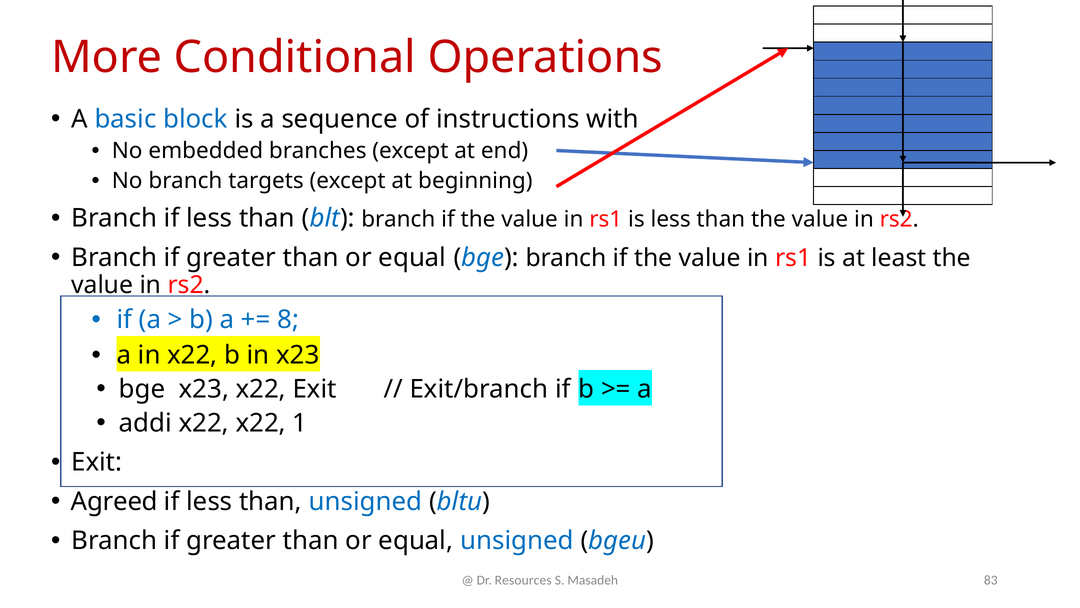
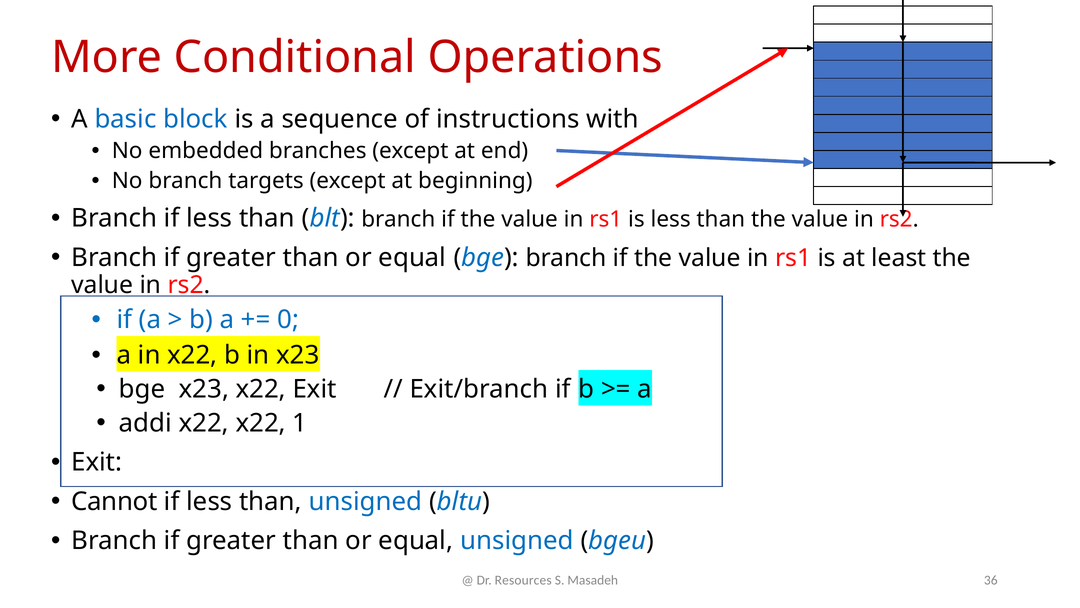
8: 8 -> 0 (288, 320)
Agreed: Agreed -> Cannot (114, 501)
83: 83 -> 36 (991, 580)
